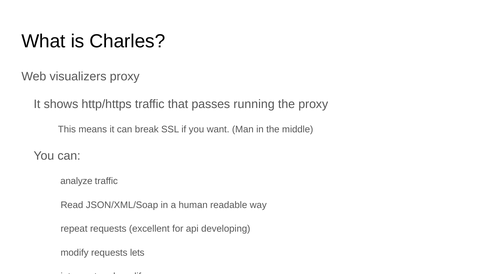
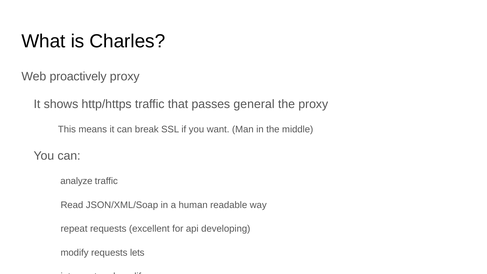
visualizers: visualizers -> proactively (78, 77)
running: running -> general (254, 104)
